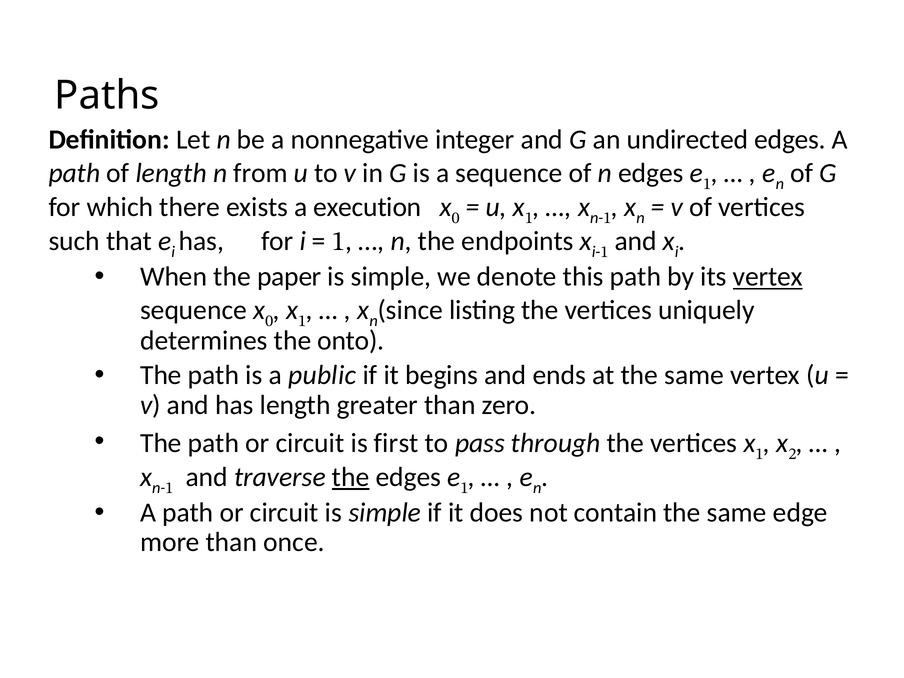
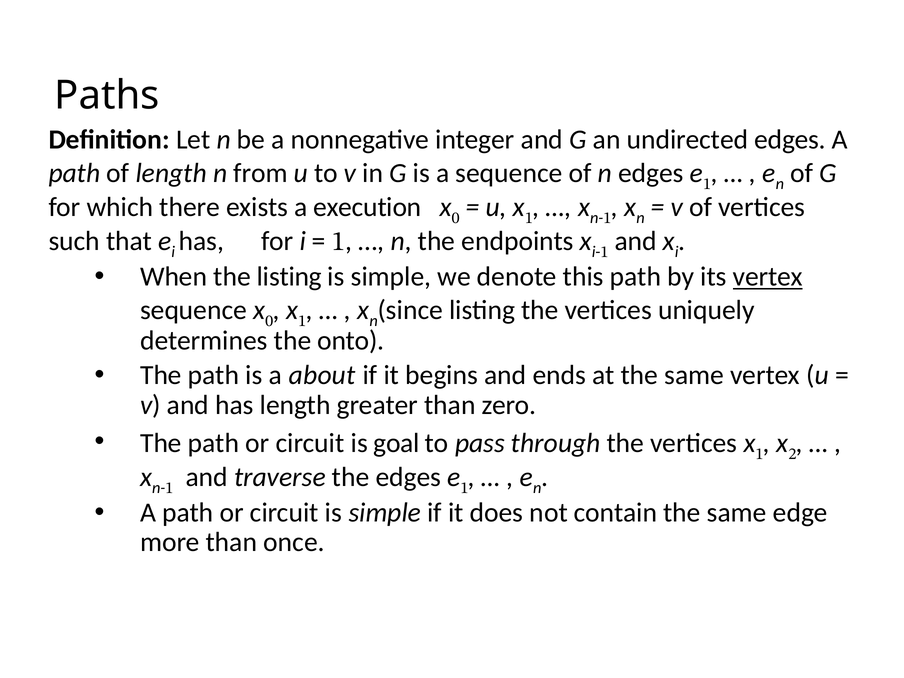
the paper: paper -> listing (289, 277)
public: public -> about (322, 375)
first: first -> goal (396, 443)
the underline: present -> none (351, 477)
